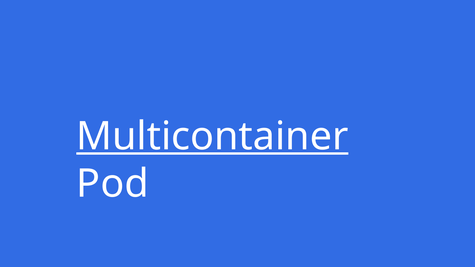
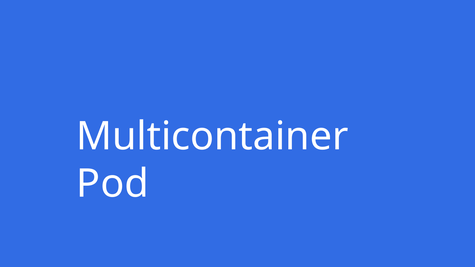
Multicontainer underline: present -> none (212, 136)
